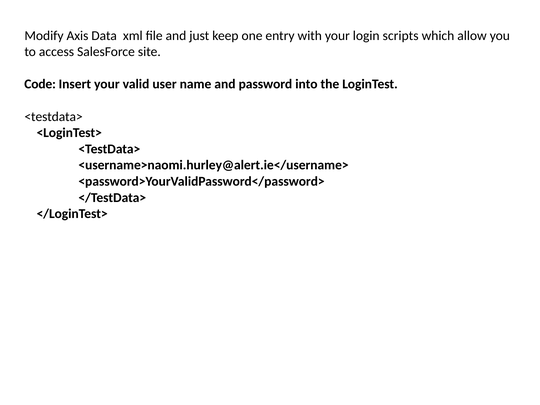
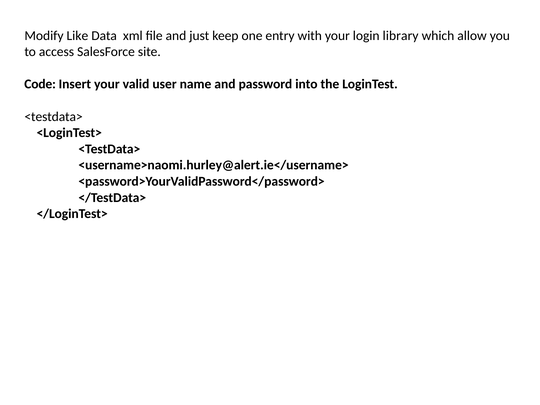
Axis: Axis -> Like (77, 36)
scripts: scripts -> library (401, 36)
